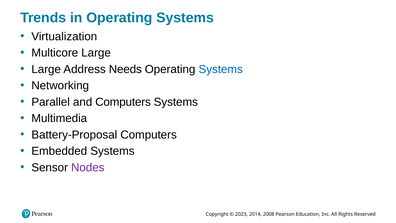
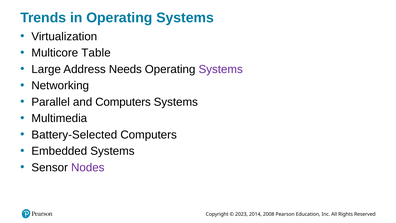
Multicore Large: Large -> Table (96, 53)
Systems colour: blue -> purple (221, 69)
Battery-Proposal: Battery-Proposal -> Battery-Selected (74, 135)
